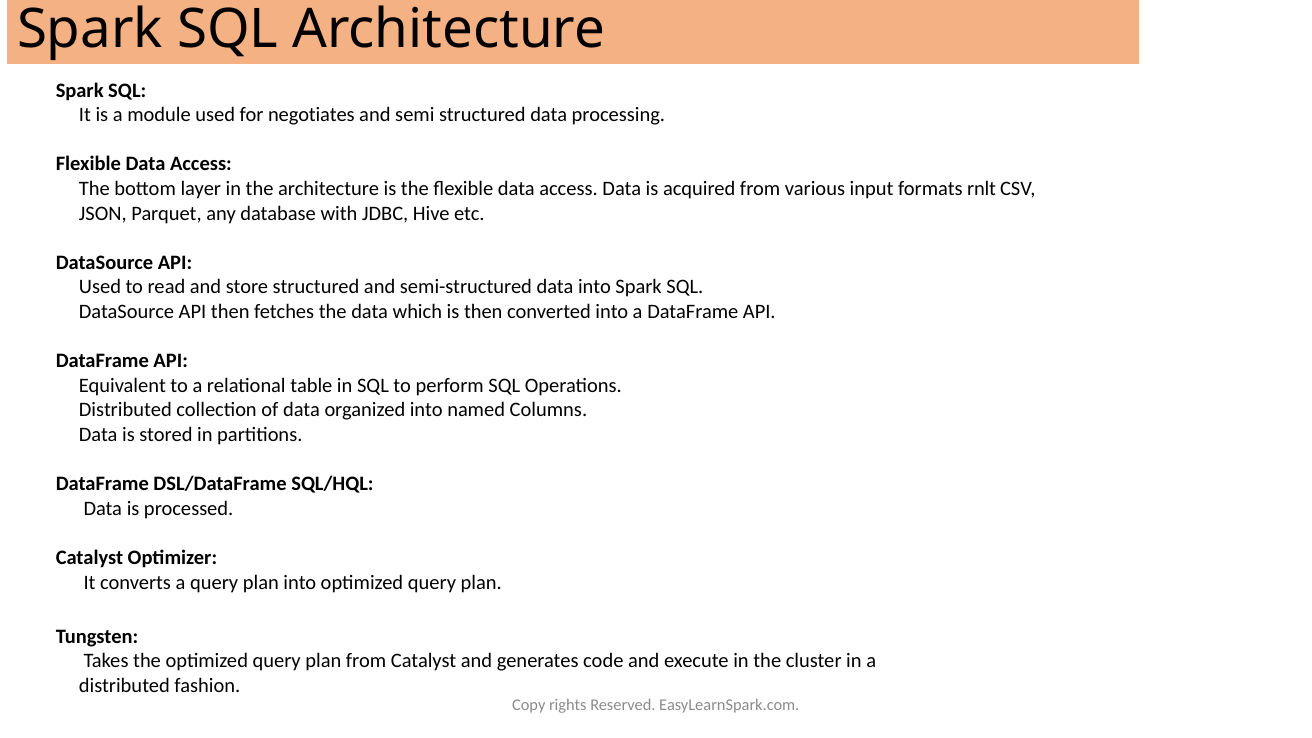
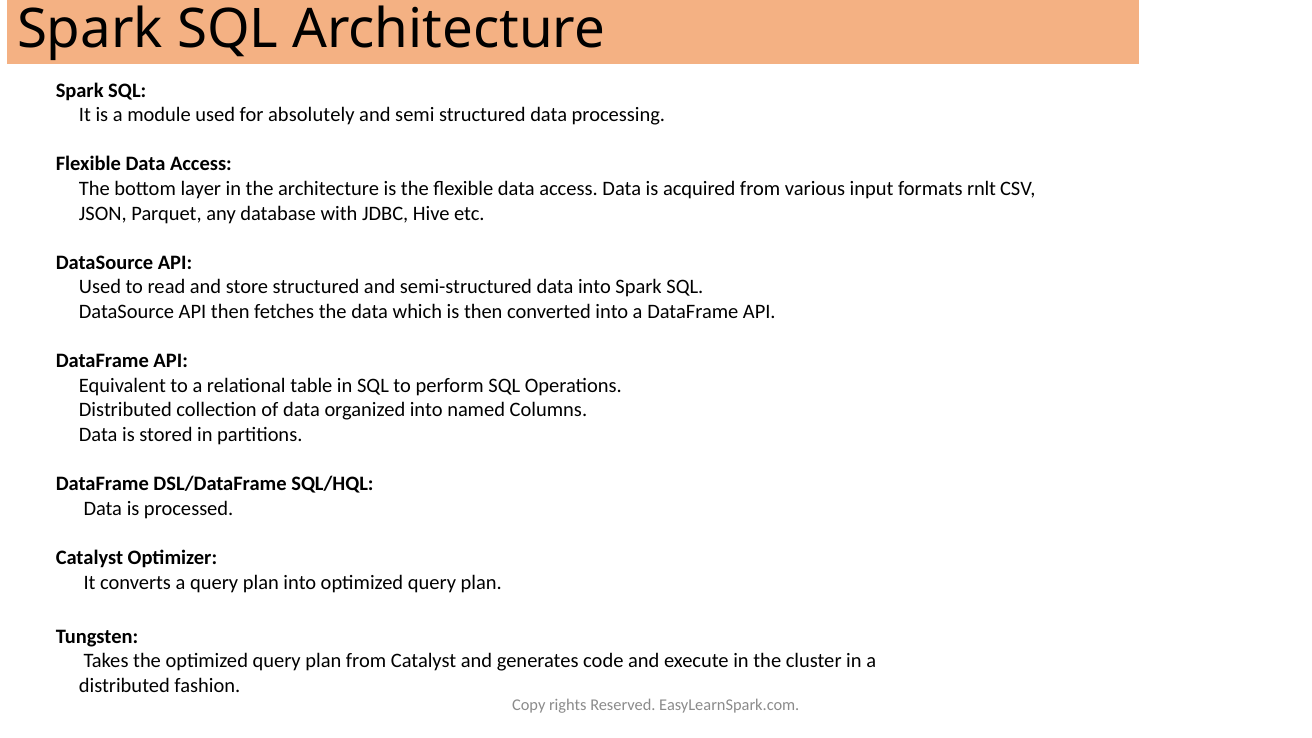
negotiates: negotiates -> absolutely (311, 115)
